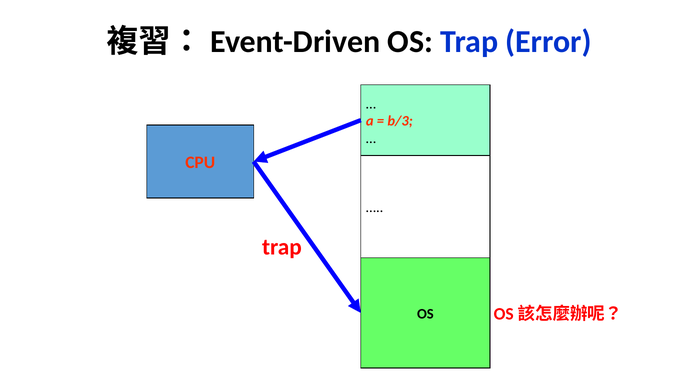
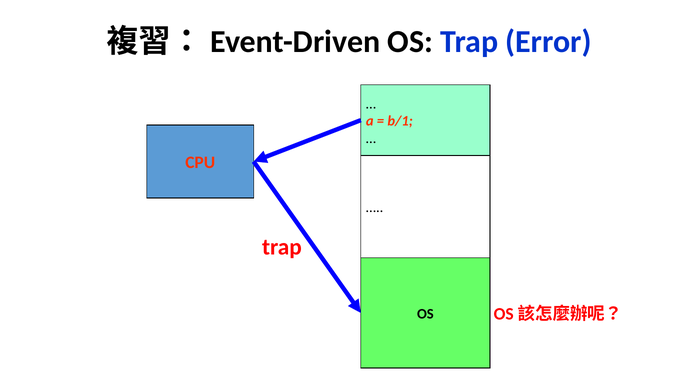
b/3: b/3 -> b/1 (400, 121)
